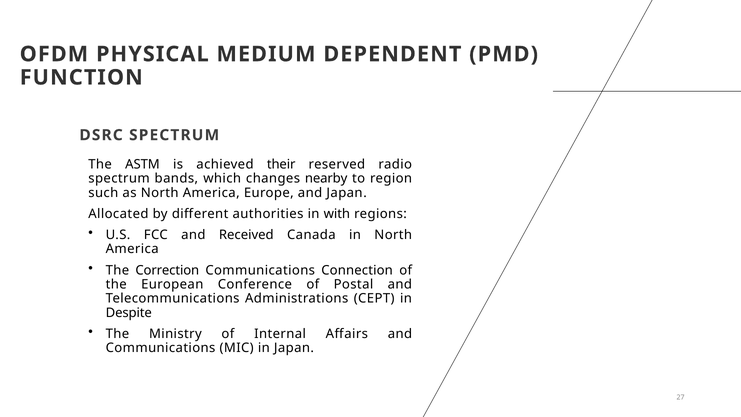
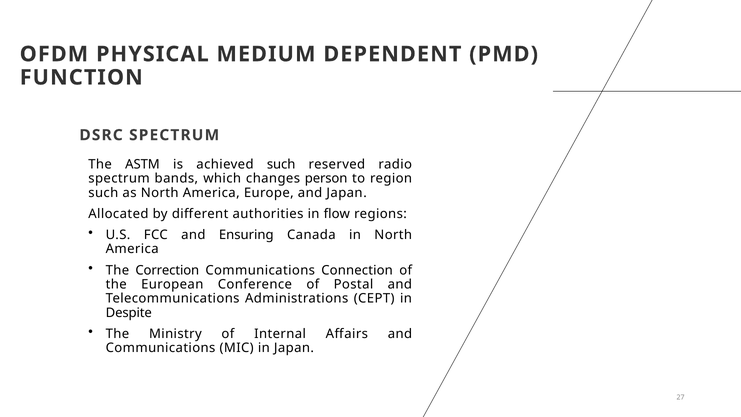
achieved their: their -> such (281, 164)
nearby: nearby -> person (326, 178)
with: with -> flow (337, 214)
Received: Received -> Ensuring (246, 235)
